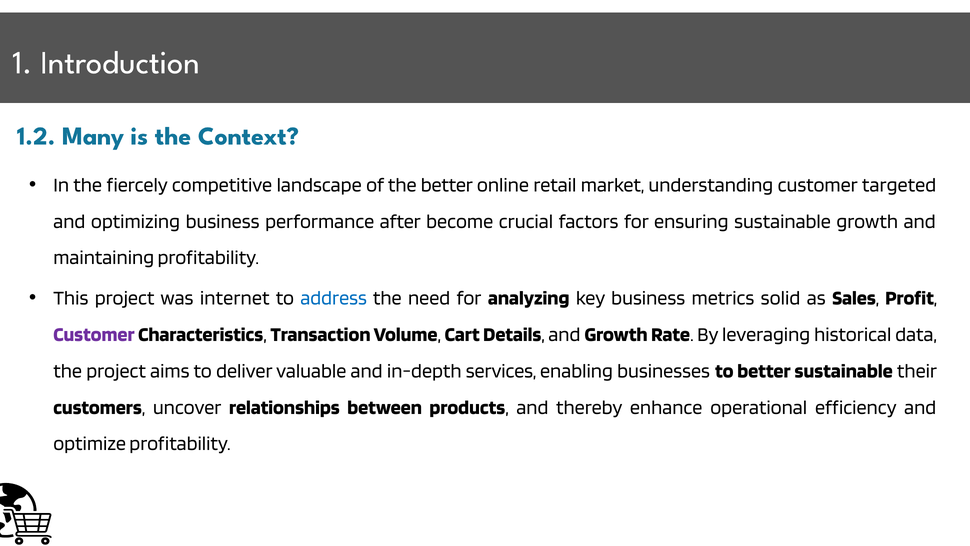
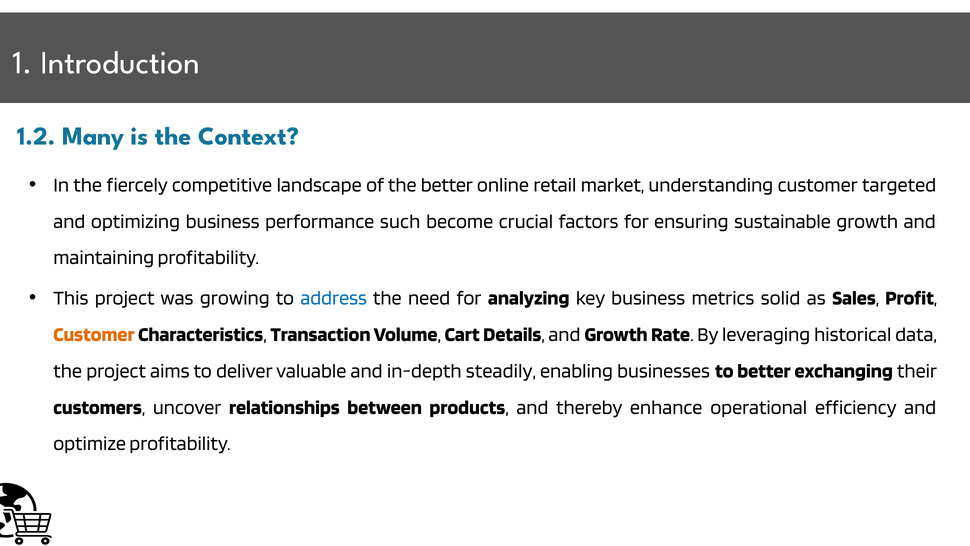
after: after -> such (400, 221)
internet: internet -> growing (235, 298)
Customer colour: purple -> orange (94, 334)
services: services -> steadily (501, 371)
better sustainable: sustainable -> exchanging (844, 371)
